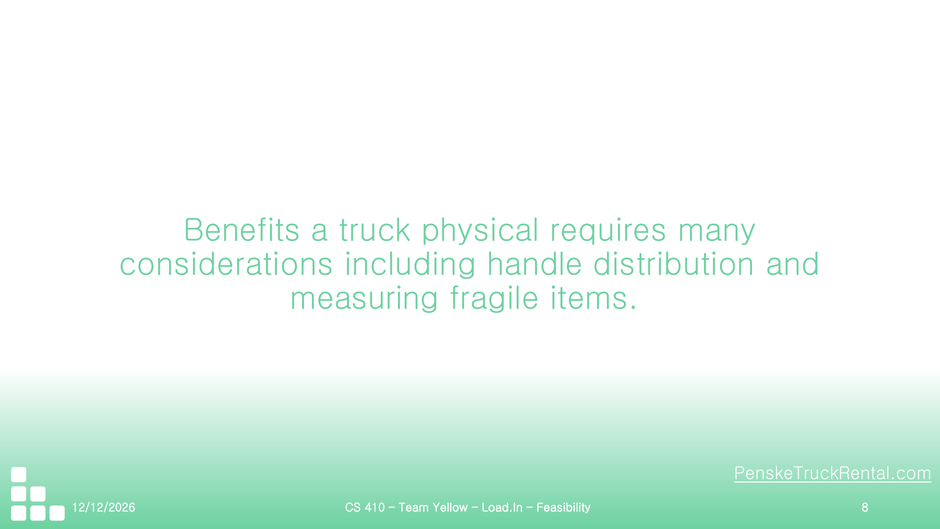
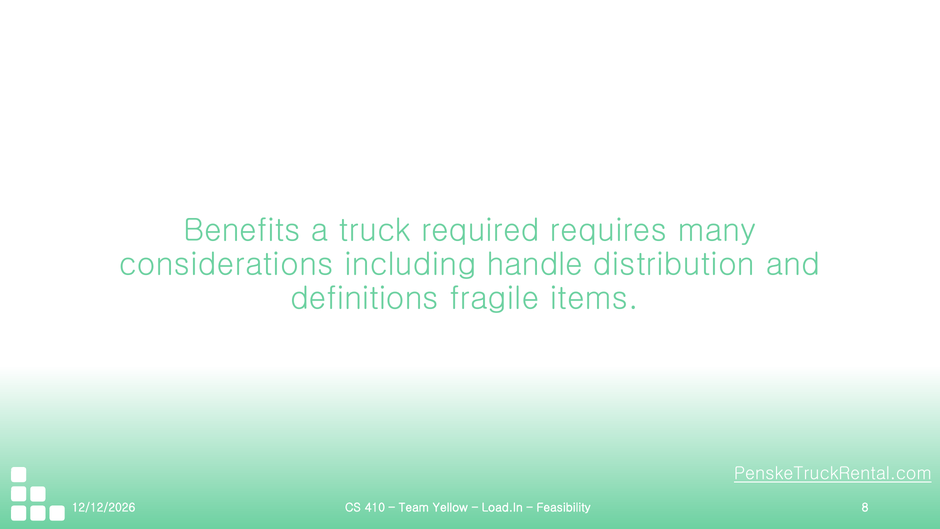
physical: physical -> required (480, 230)
measuring: measuring -> definitions (365, 298)
